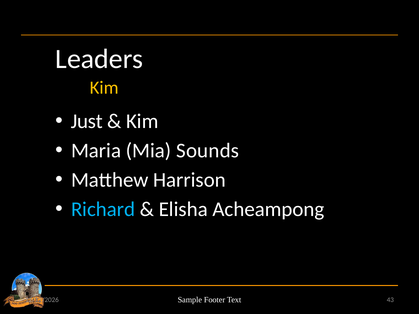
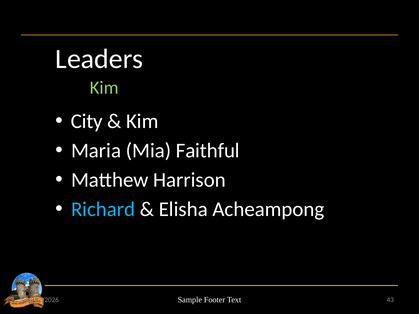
Kim colour: yellow -> light green (104, 88)
Just: Just -> City (87, 121)
Sounds: Sounds -> Faithful (208, 151)
